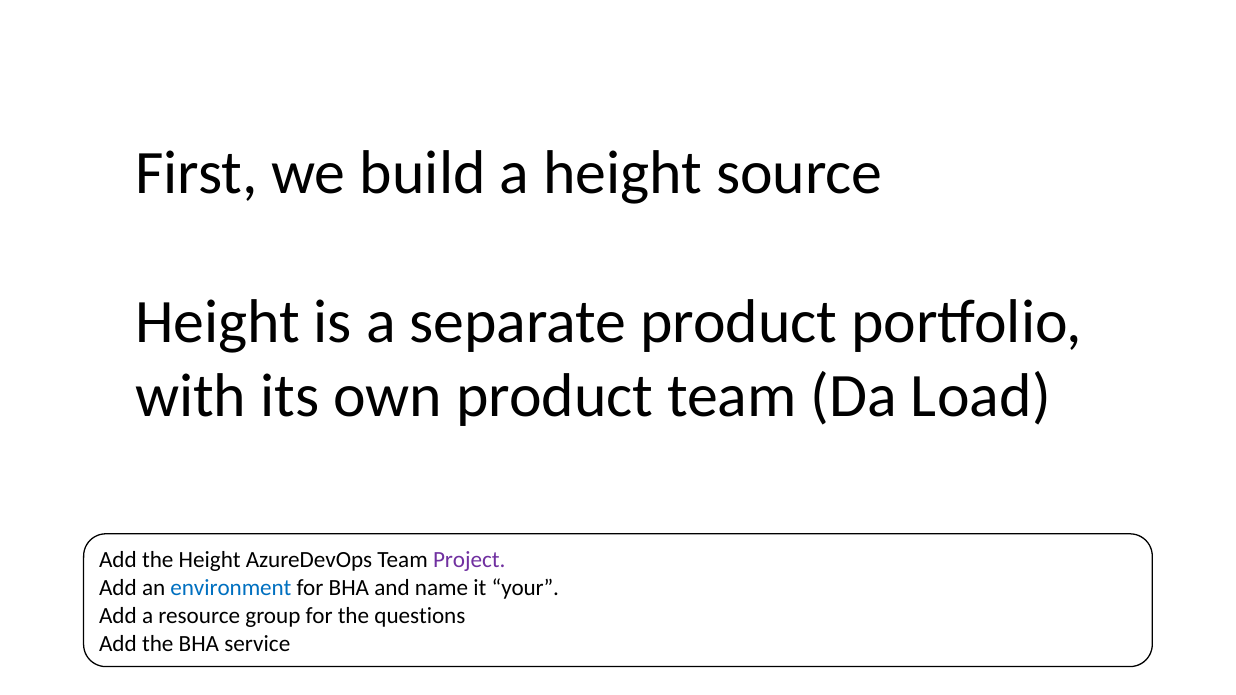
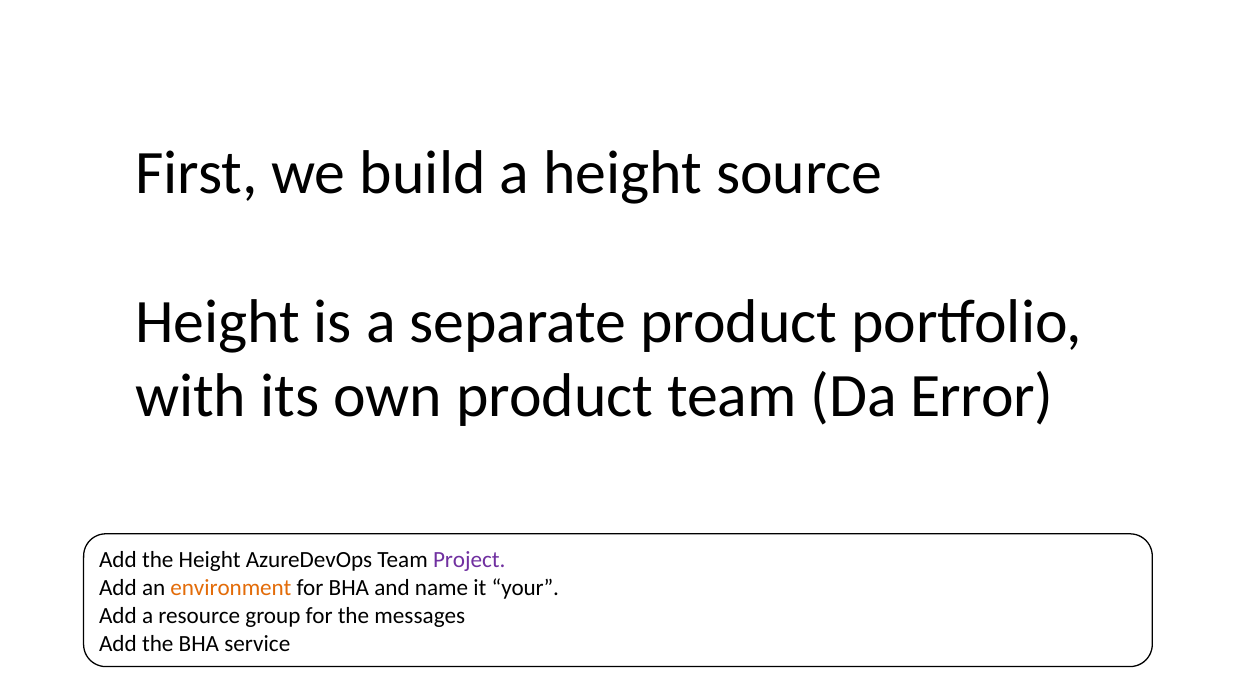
Load: Load -> Error (982, 396)
environment colour: blue -> orange (231, 588)
questions: questions -> messages (420, 616)
